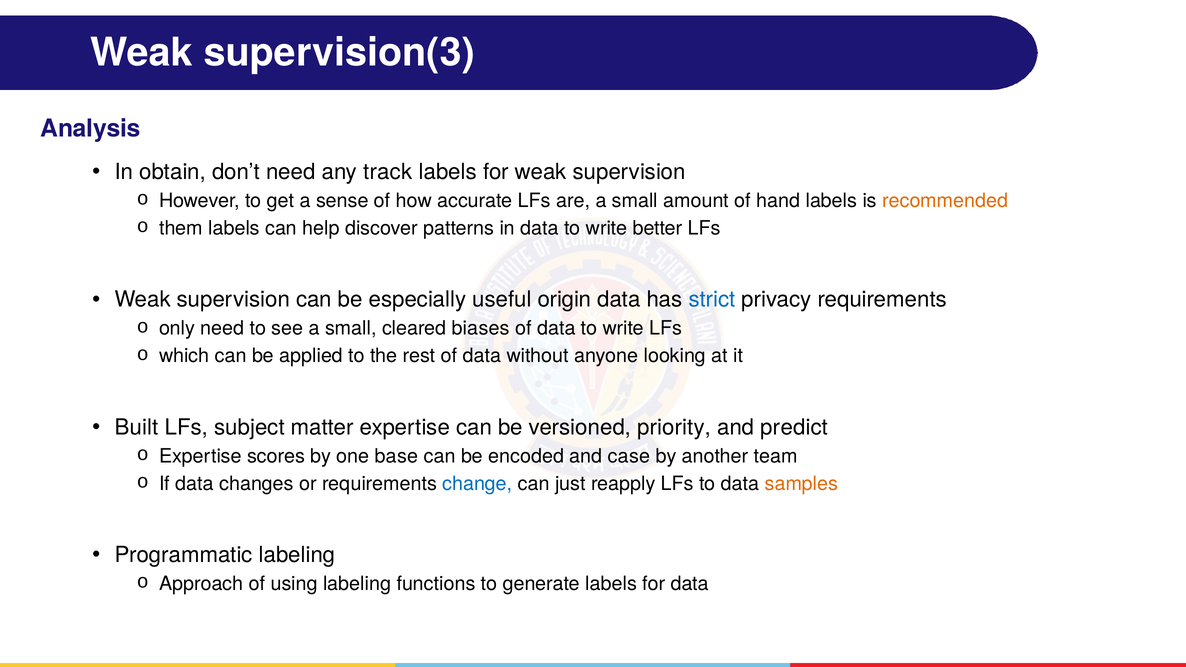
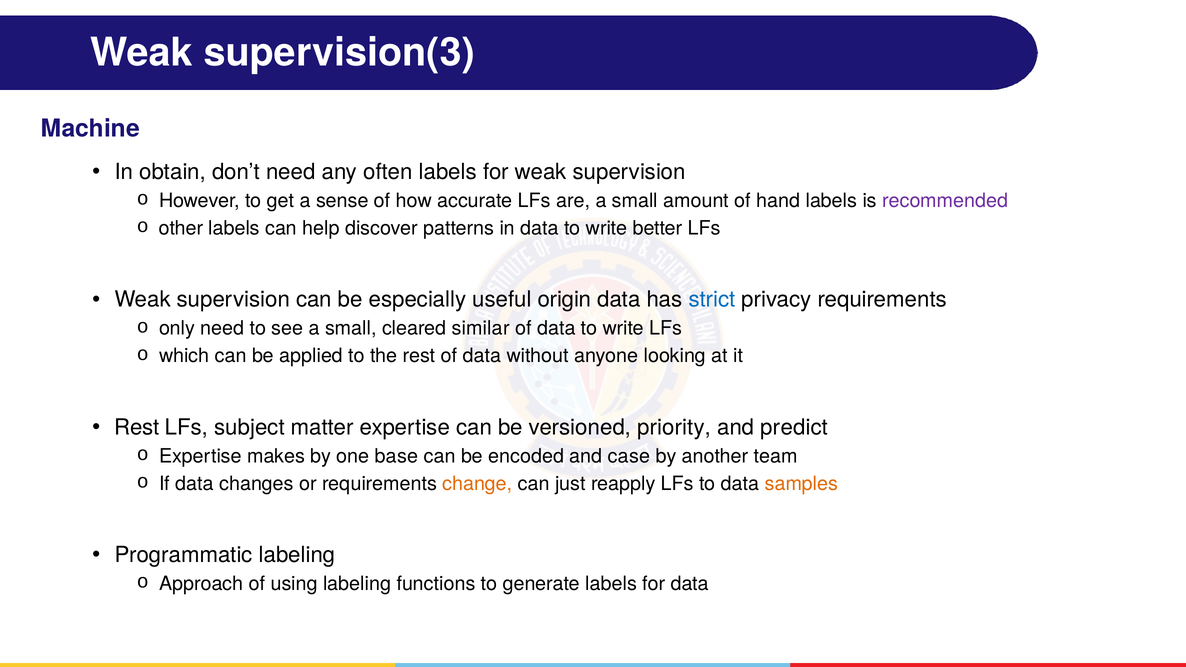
Analysis: Analysis -> Machine (90, 129)
track: track -> often (388, 172)
recommended colour: orange -> purple (945, 201)
them: them -> other (181, 228)
biases: biases -> similar (481, 328)
Built: Built -> Rest (137, 427)
scores: scores -> makes (276, 456)
change colour: blue -> orange (477, 484)
